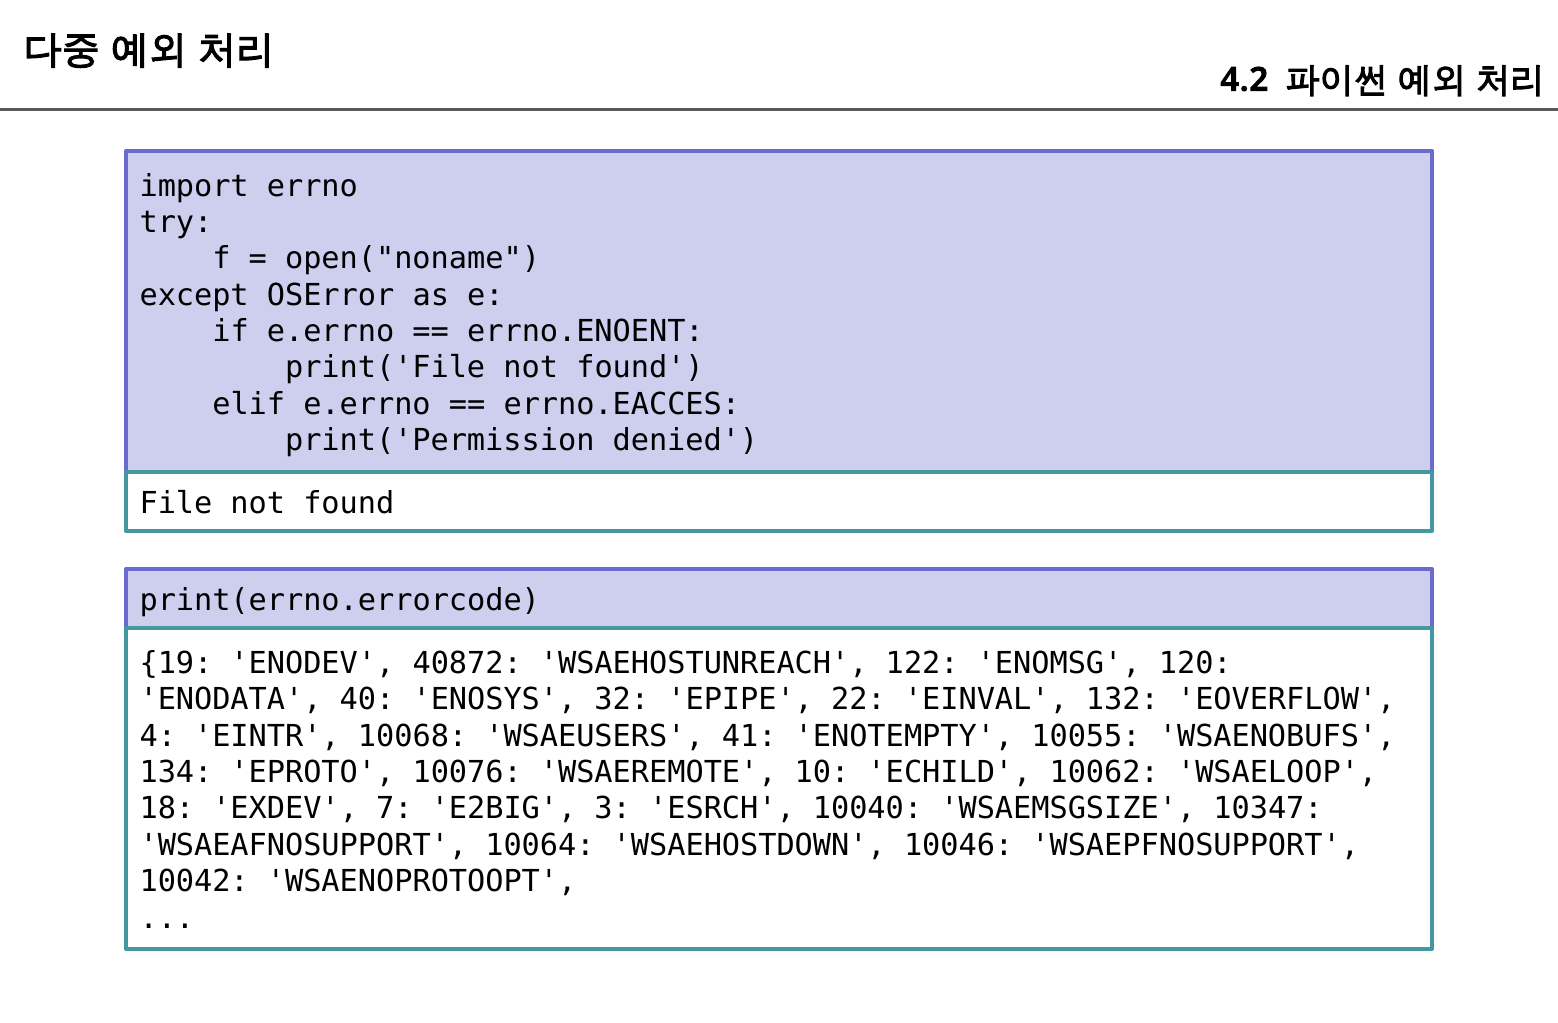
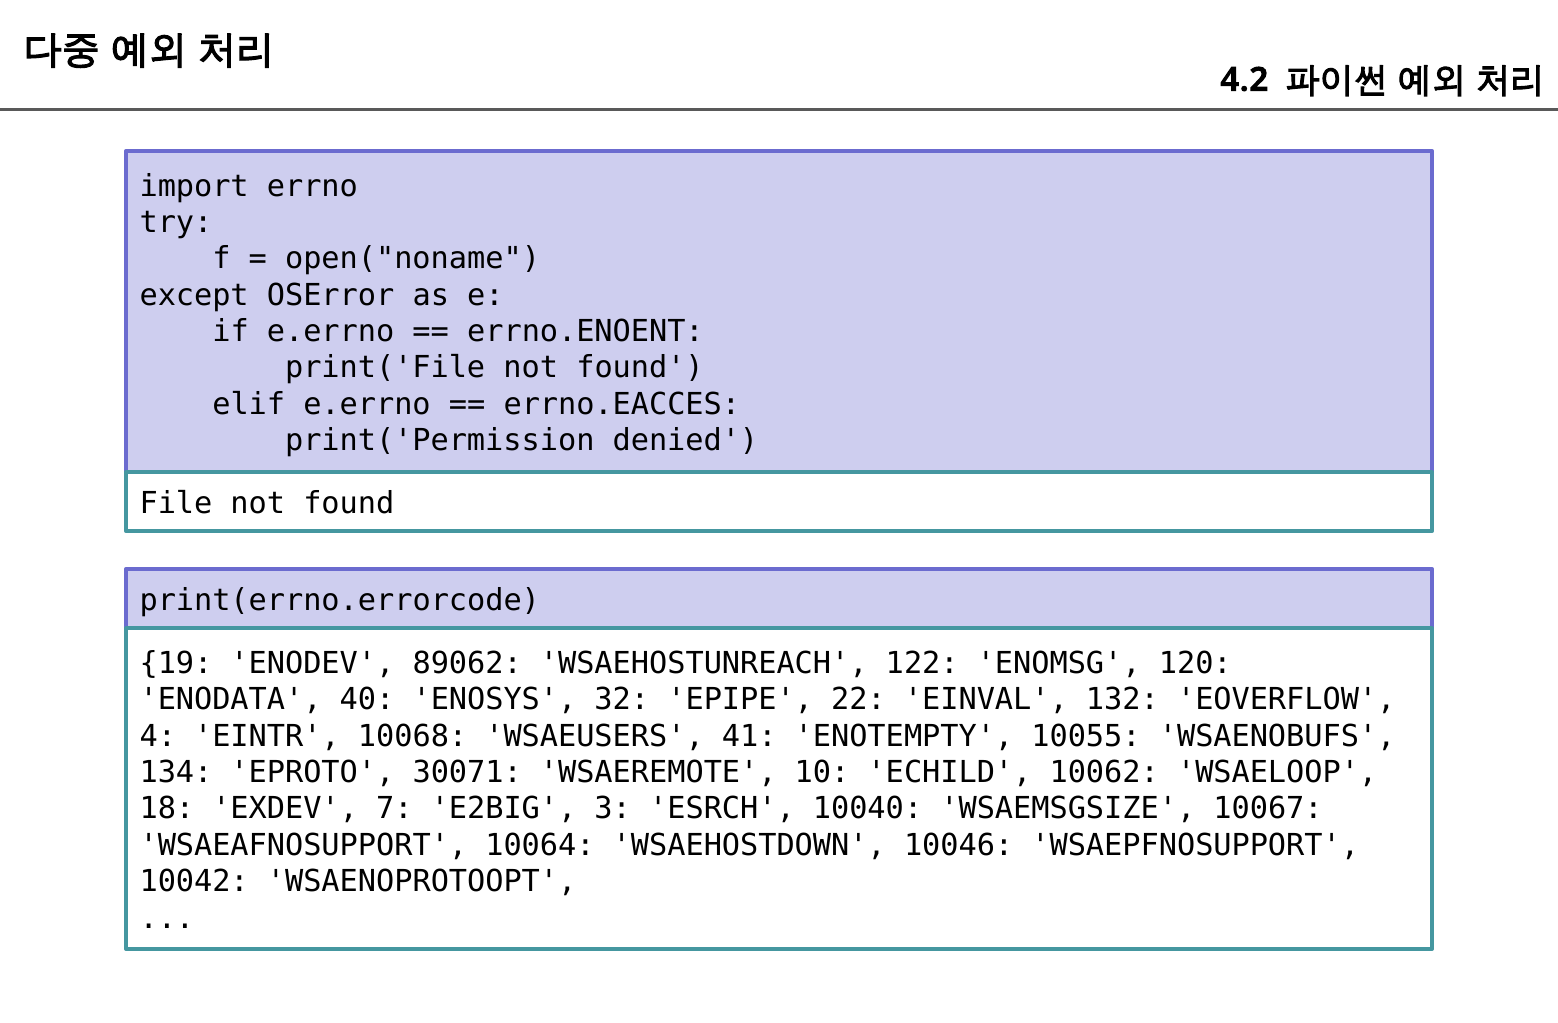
40872: 40872 -> 89062 (467, 664)
10076: 10076 -> 30071 (467, 773)
10347: 10347 -> 10067 (1268, 809)
